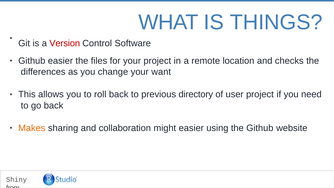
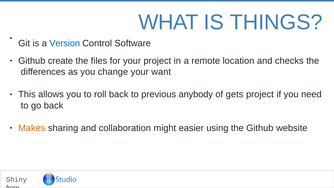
Version colour: red -> blue (65, 43)
Github easier: easier -> create (60, 61)
directory: directory -> anybody (196, 94)
user: user -> gets (235, 94)
